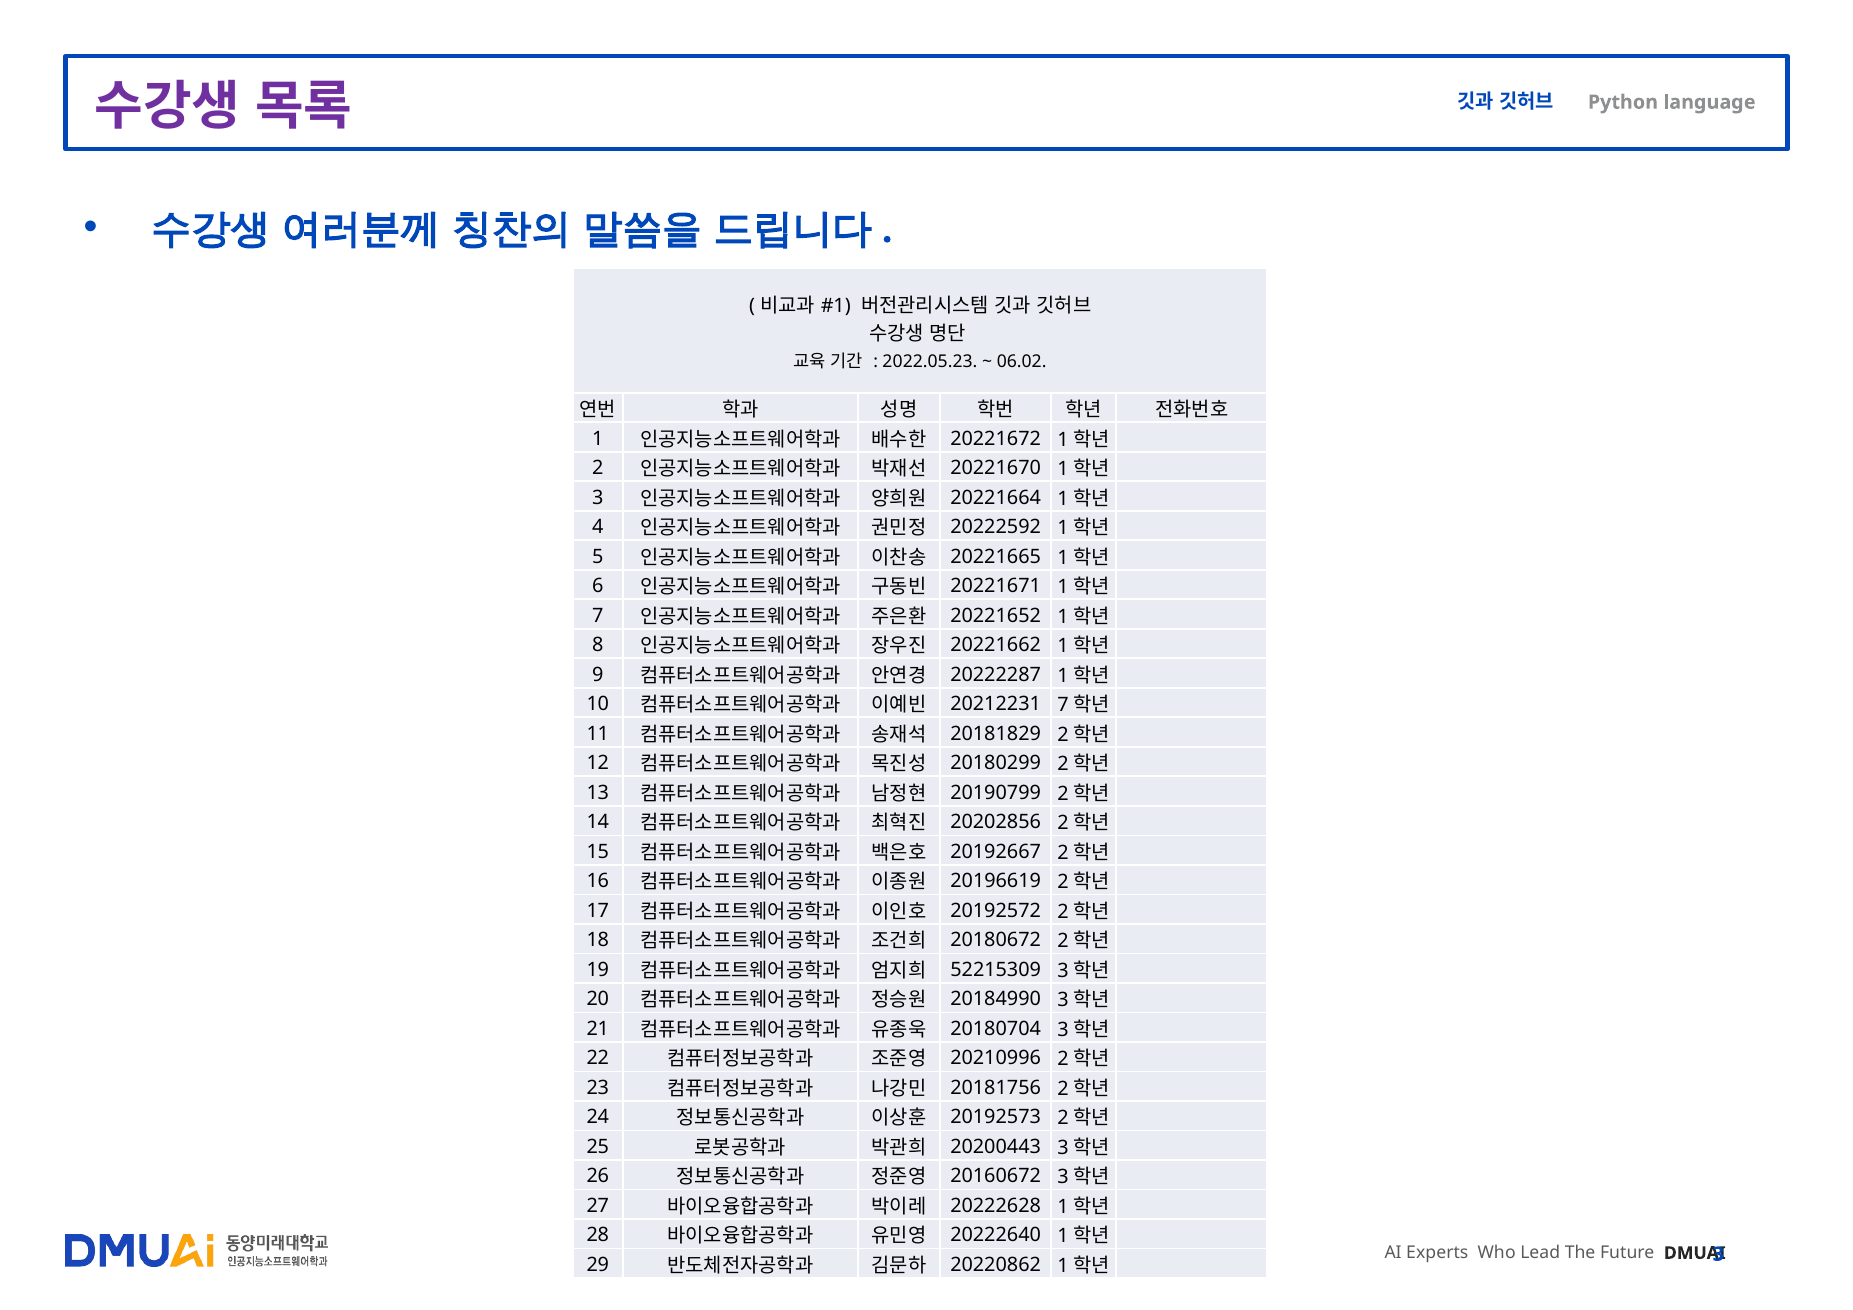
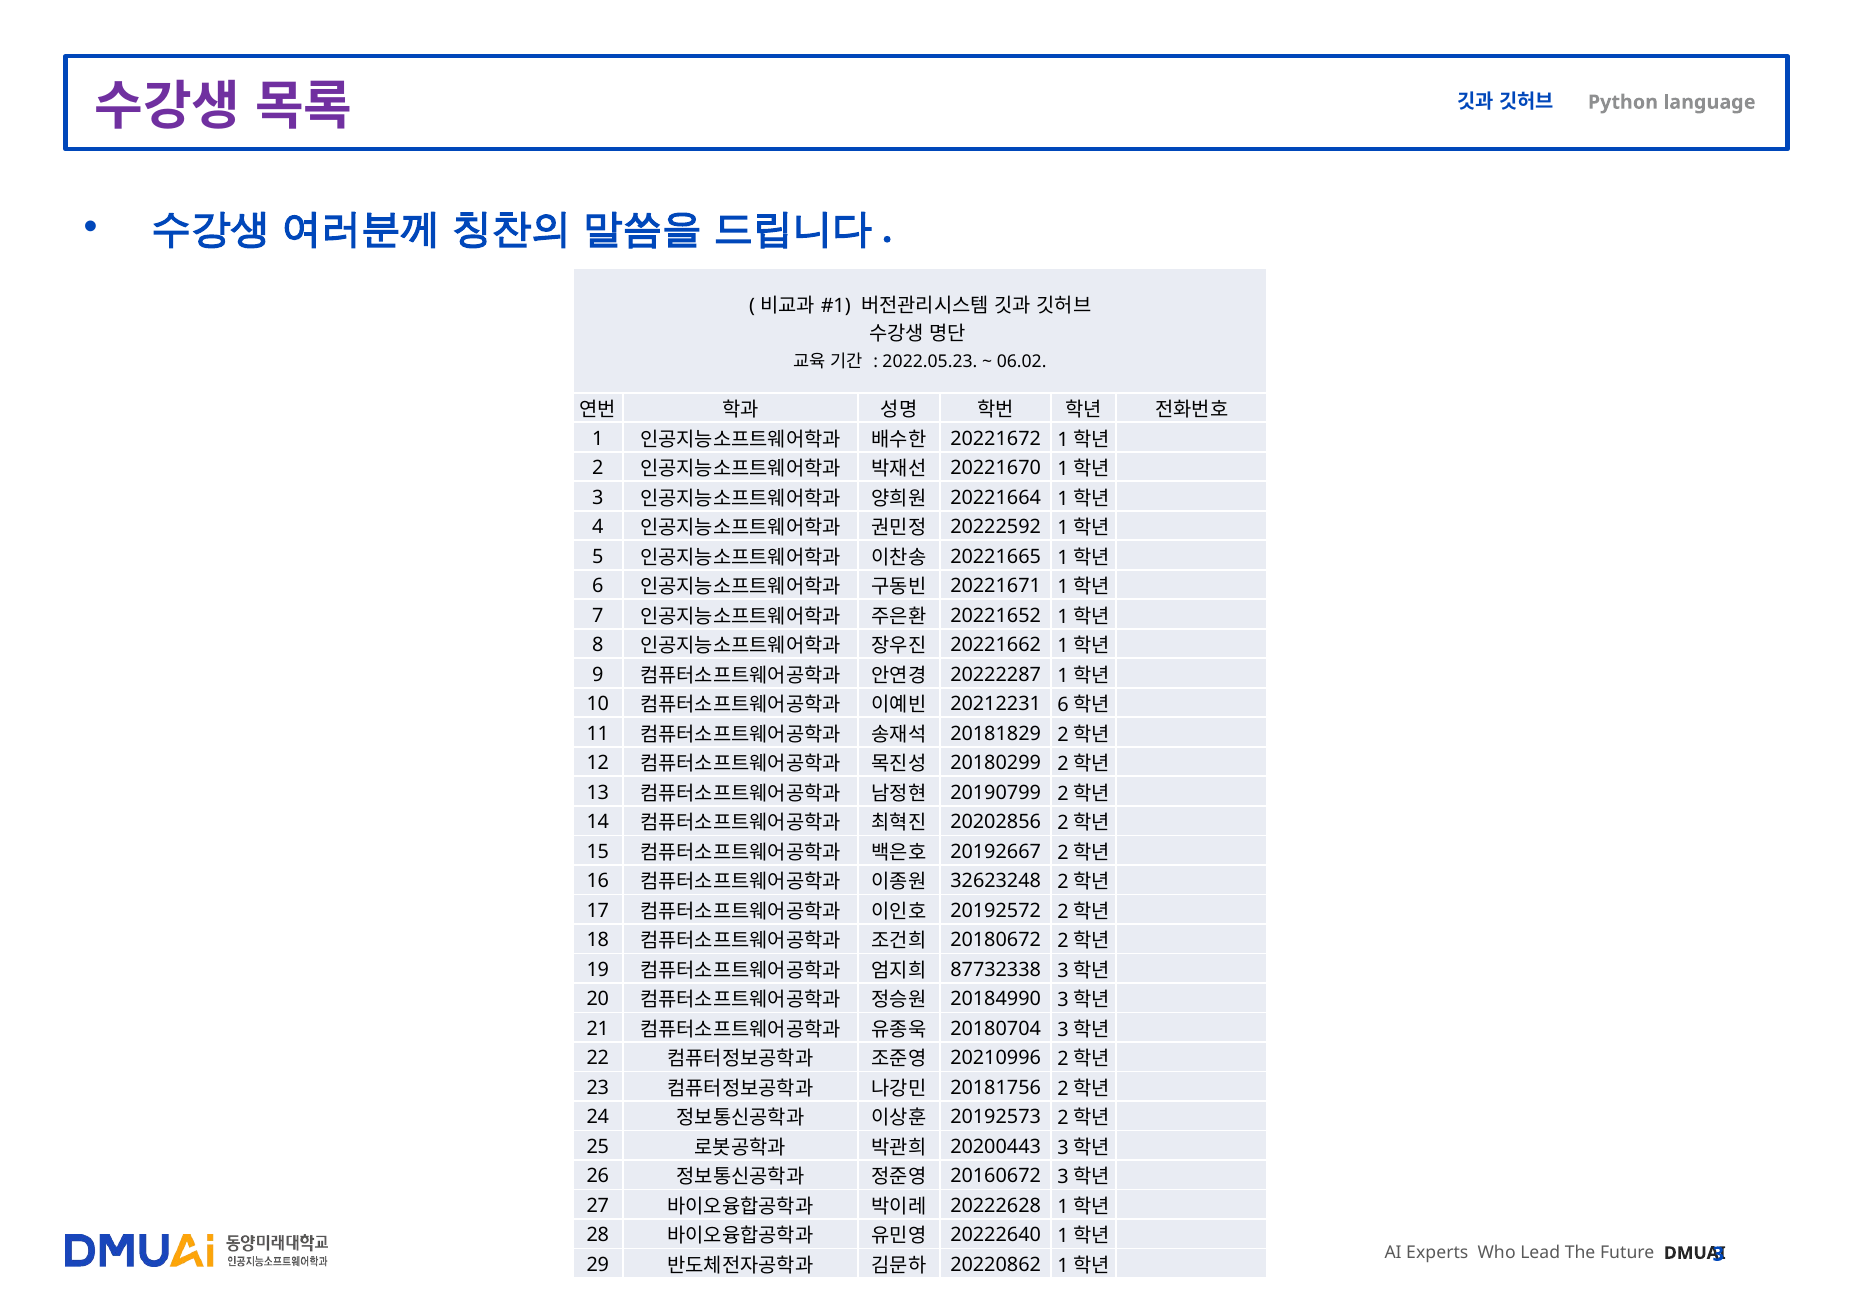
20212231 7: 7 -> 6 (1063, 705)
20196619: 20196619 -> 32623248 (996, 881)
52215309: 52215309 -> 87732338 (996, 970)
